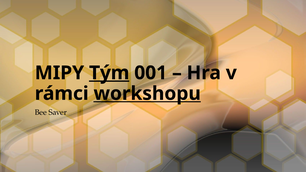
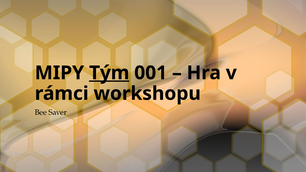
workshopu underline: present -> none (147, 94)
